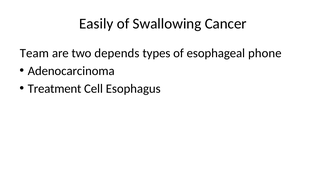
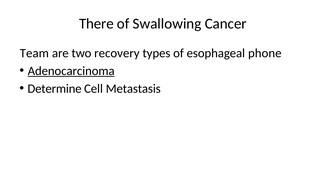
Easily: Easily -> There (96, 24)
depends: depends -> recovery (117, 53)
Adenocarcinoma underline: none -> present (71, 71)
Treatment: Treatment -> Determine (55, 88)
Esophagus: Esophagus -> Metastasis (133, 88)
